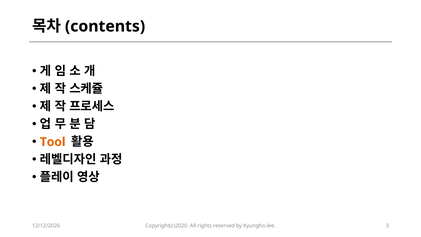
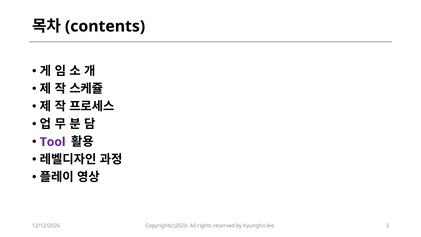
Tool colour: orange -> purple (53, 142)
